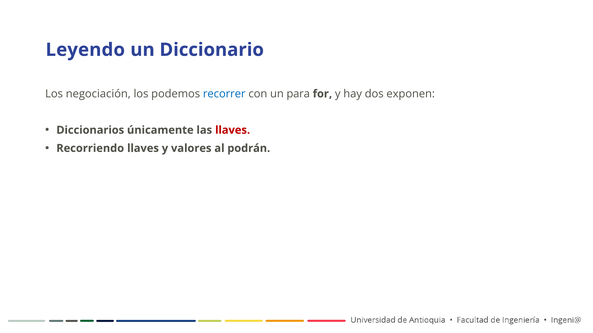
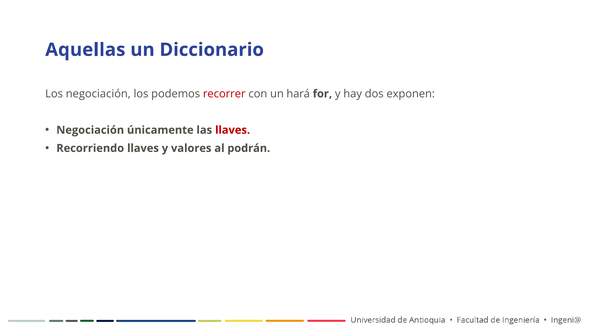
Leyendo: Leyendo -> Aquellas (85, 50)
recorrer colour: blue -> red (224, 94)
para: para -> hará (298, 94)
Diccionarios: Diccionarios -> Negociación (90, 130)
